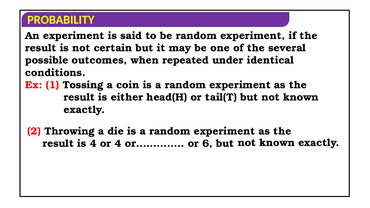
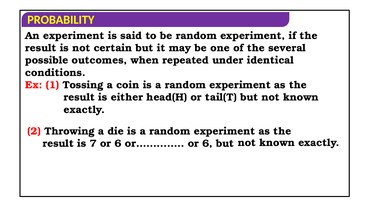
is 4: 4 -> 7 (93, 144)
4: 4 -> 6 (118, 144)
